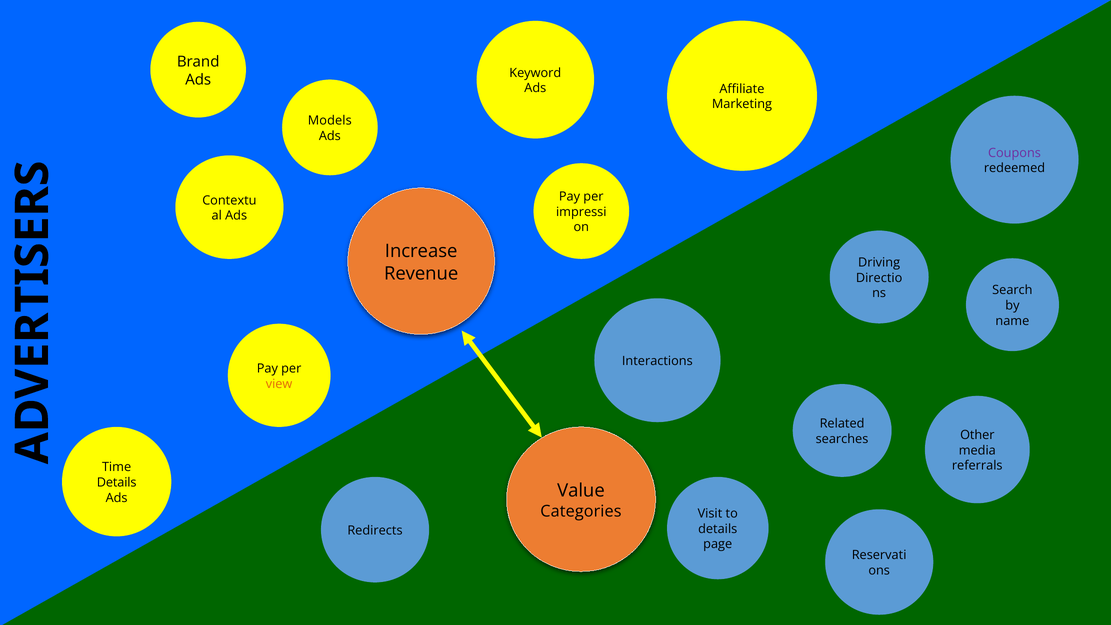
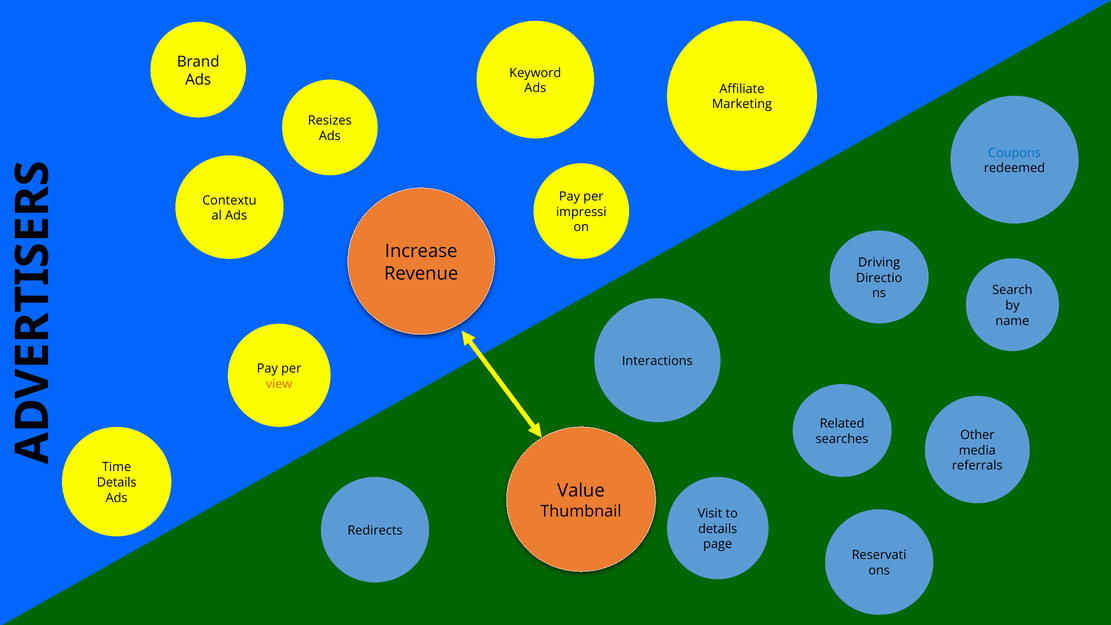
Models: Models -> Resizes (330, 121)
Coupons colour: purple -> blue (1014, 153)
Categories: Categories -> Thumbnail (581, 511)
